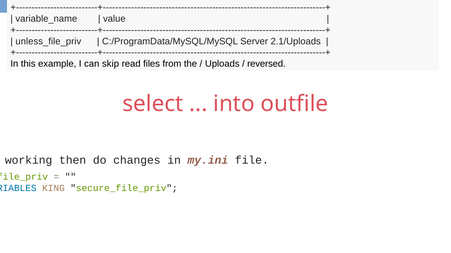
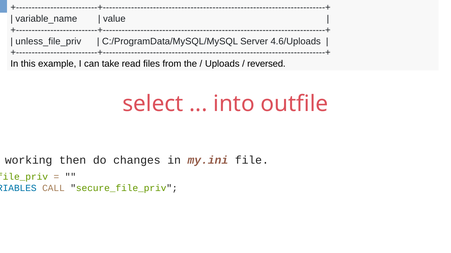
2.1/Uploads: 2.1/Uploads -> 4.6/Uploads (296, 41)
skip: skip -> take (111, 64)
KING: KING -> CALL (53, 189)
